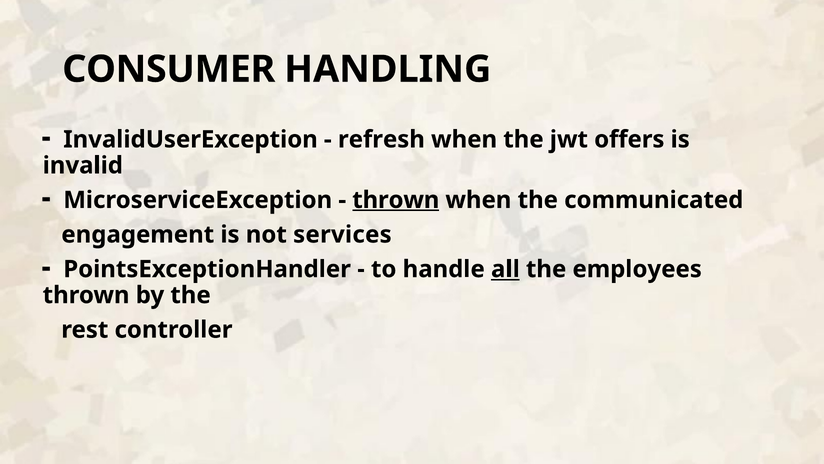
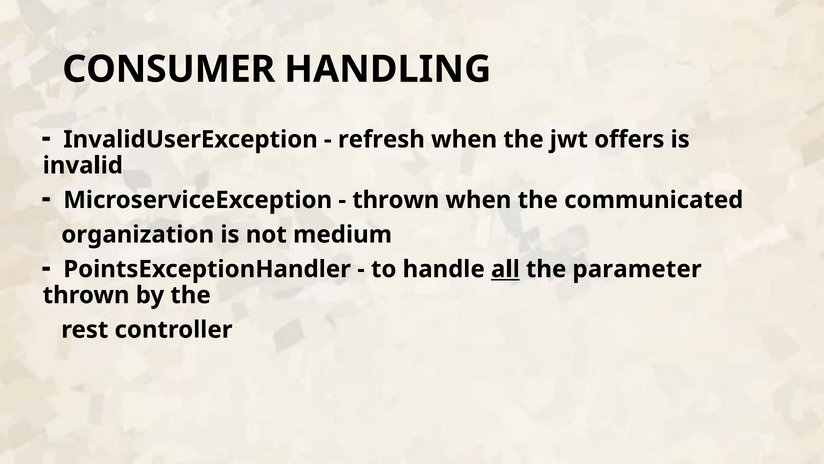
thrown underline: present -> none (396, 200)
engagement: engagement -> organization (138, 234)
services: services -> medium (343, 234)
employees: employees -> parameter (637, 269)
